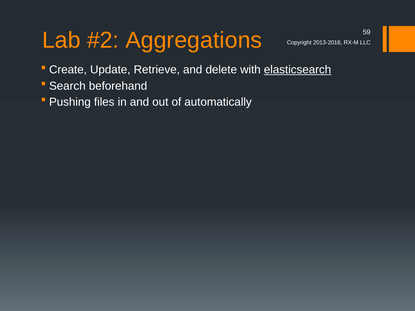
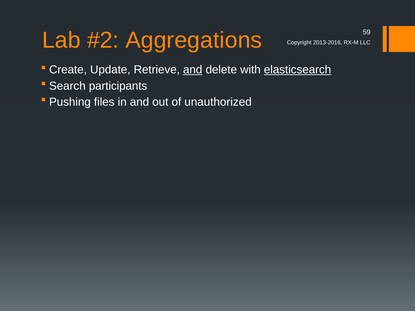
and underline: none -> present (193, 70)
beforehand: beforehand -> participants (118, 86)
automatically: automatically -> unauthorized (218, 102)
